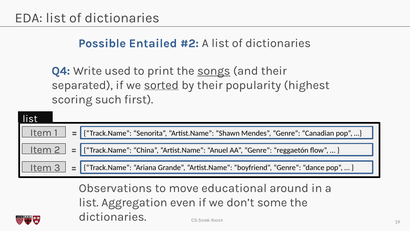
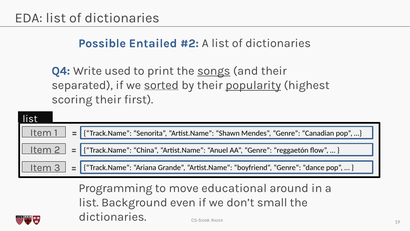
popularity underline: none -> present (253, 85)
scoring such: such -> their (108, 99)
Observations: Observations -> Programming (116, 188)
Aggregation: Aggregation -> Background (134, 202)
some: some -> small (272, 202)
